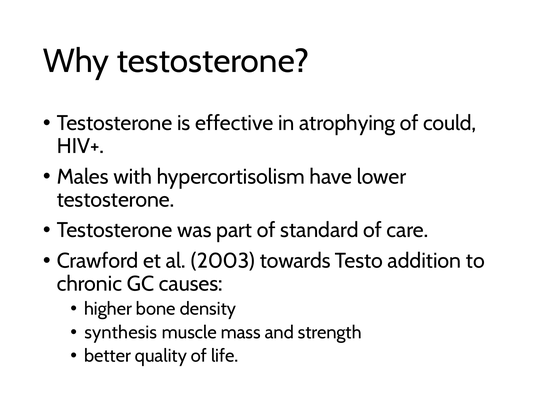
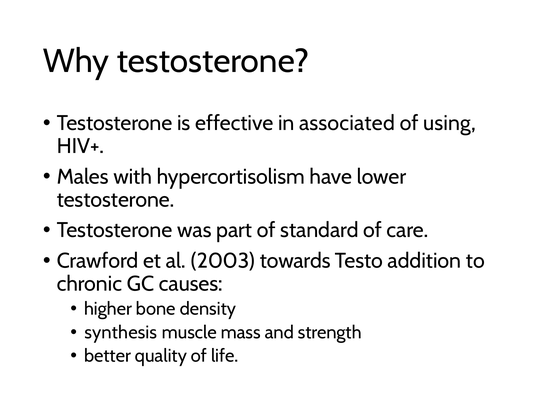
atrophying: atrophying -> associated (347, 123)
could: could -> using (449, 123)
